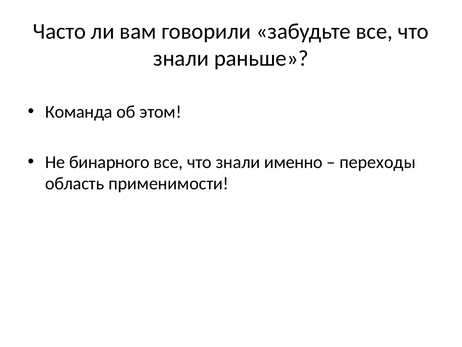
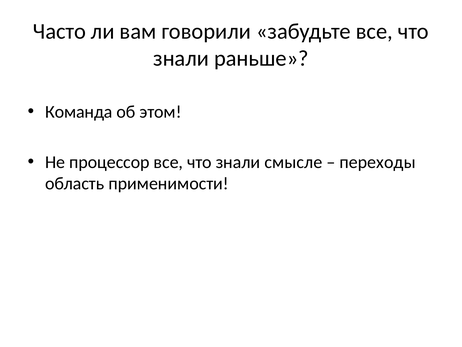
бинарного: бинарного -> процессор (109, 162)
именно: именно -> смысле (293, 162)
